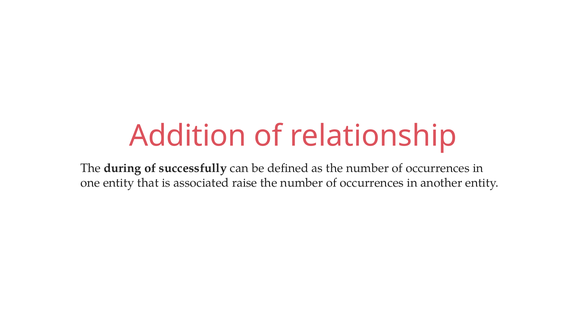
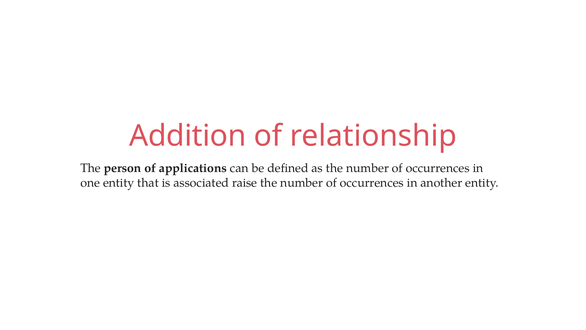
during: during -> person (123, 168)
successfully: successfully -> applications (193, 168)
